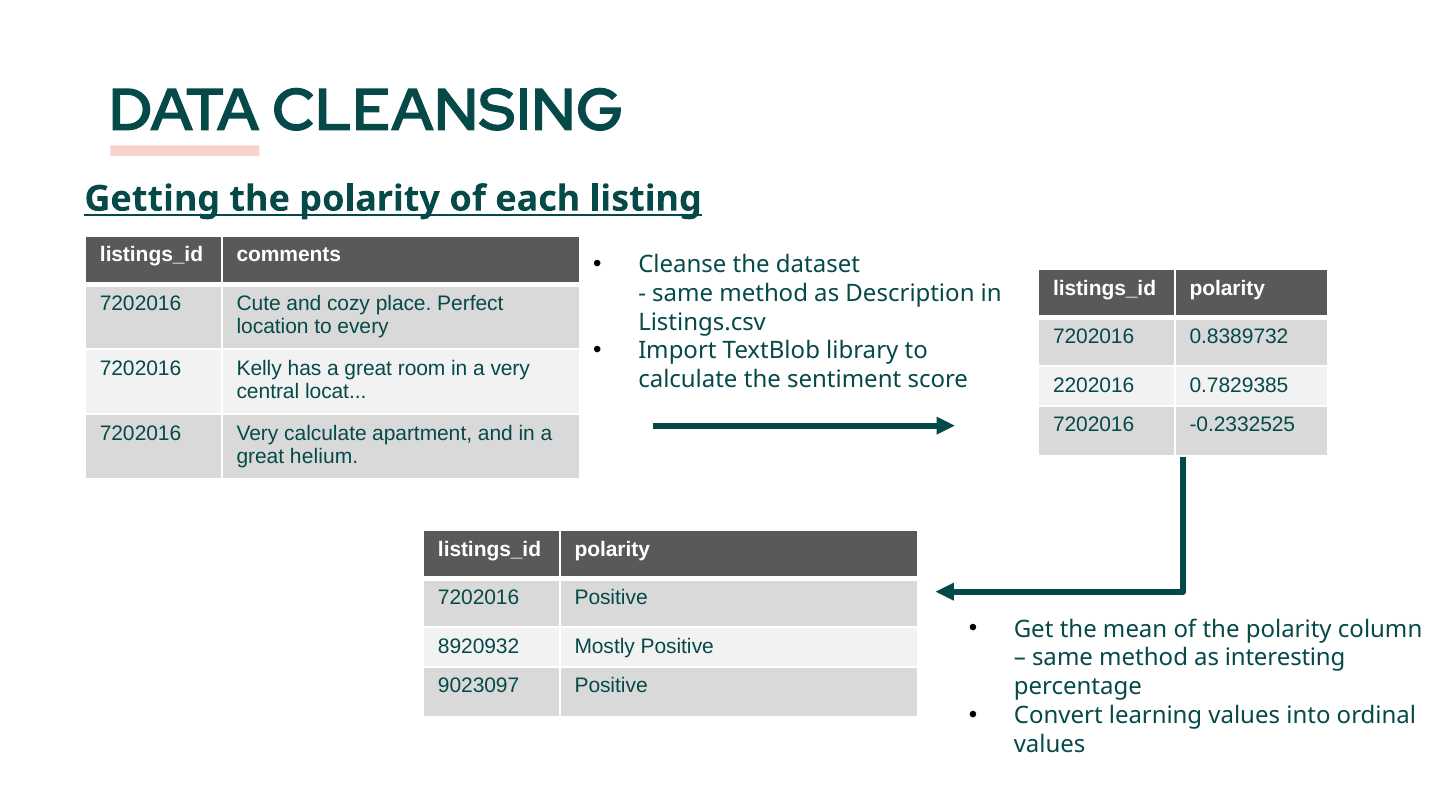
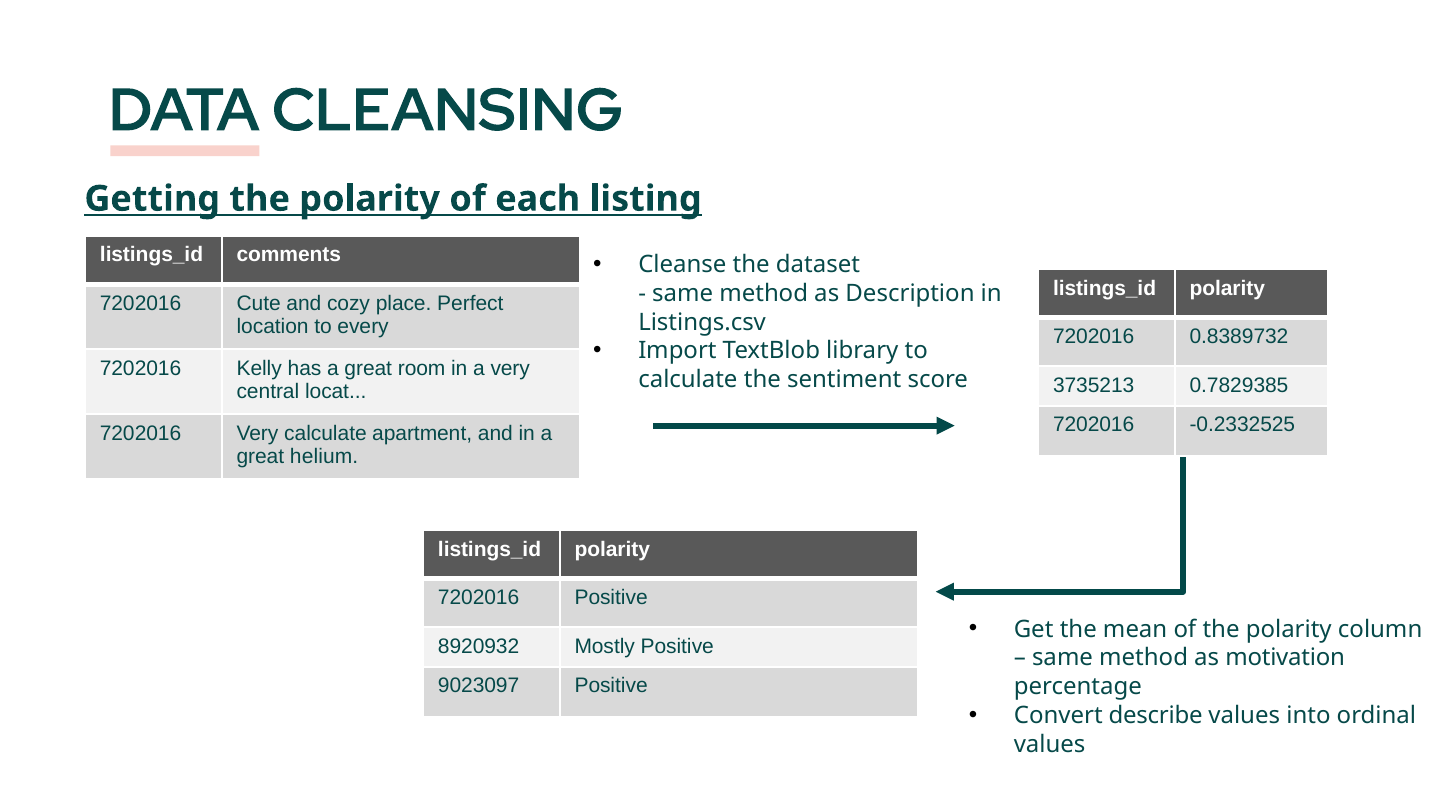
2202016: 2202016 -> 3735213 (1094, 385)
interesting: interesting -> motivation (1285, 658)
learning: learning -> describe (1156, 716)
